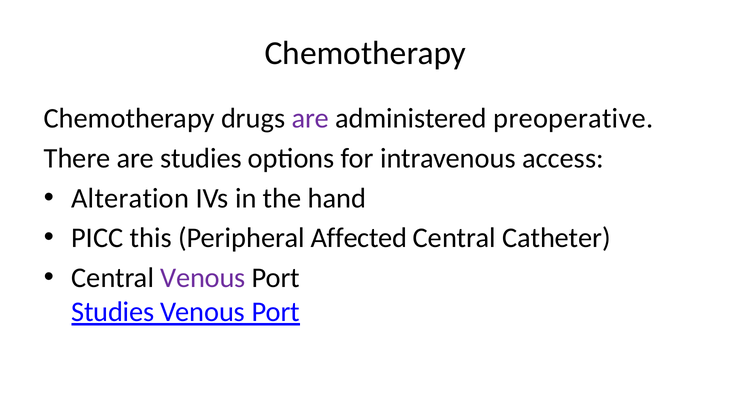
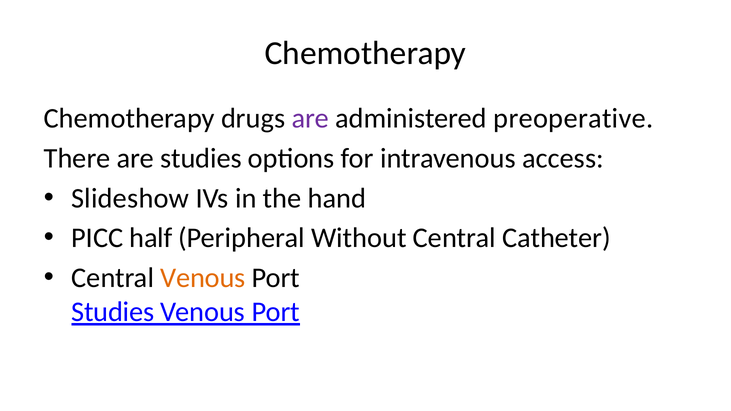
Alteration: Alteration -> Slideshow (130, 198)
this: this -> half (151, 238)
Affected: Affected -> Without (359, 238)
Venous colour: purple -> orange (203, 278)
